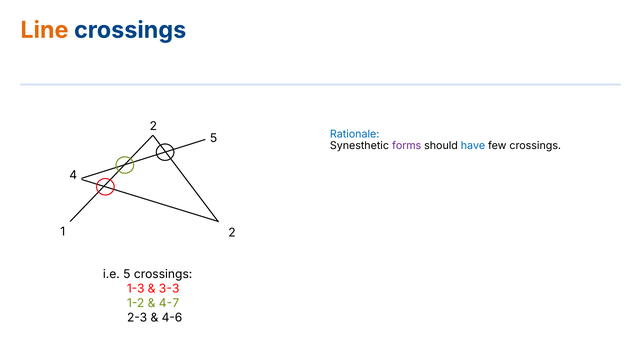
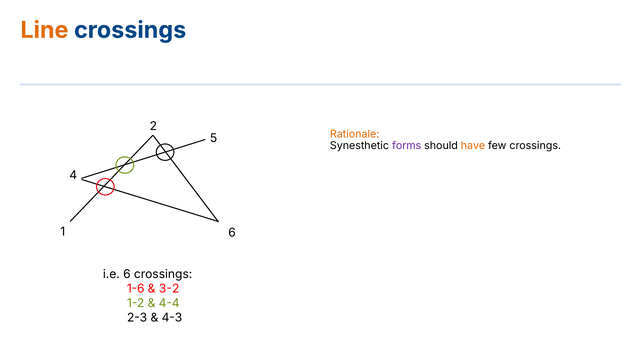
Rationale colour: blue -> orange (355, 134)
have colour: blue -> orange (473, 146)
1 2: 2 -> 6 (232, 233)
i.e 5: 5 -> 6 (127, 275)
1-3: 1-3 -> 1-6 (136, 289)
3-3: 3-3 -> 3-2 (169, 289)
4-7: 4-7 -> 4-4 (169, 303)
4-6: 4-6 -> 4-3 (172, 318)
